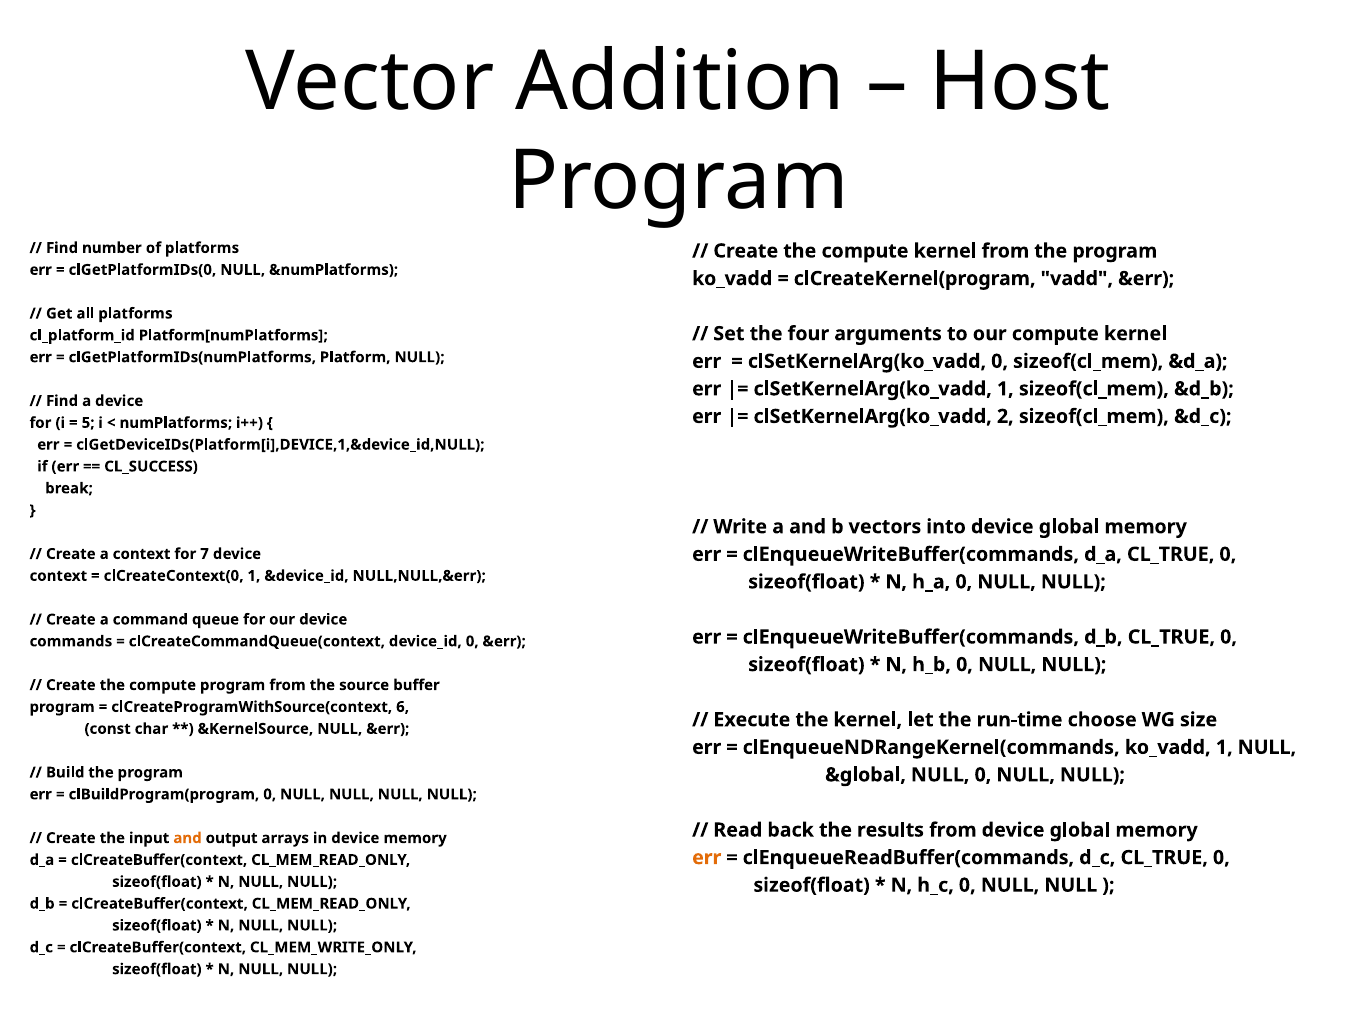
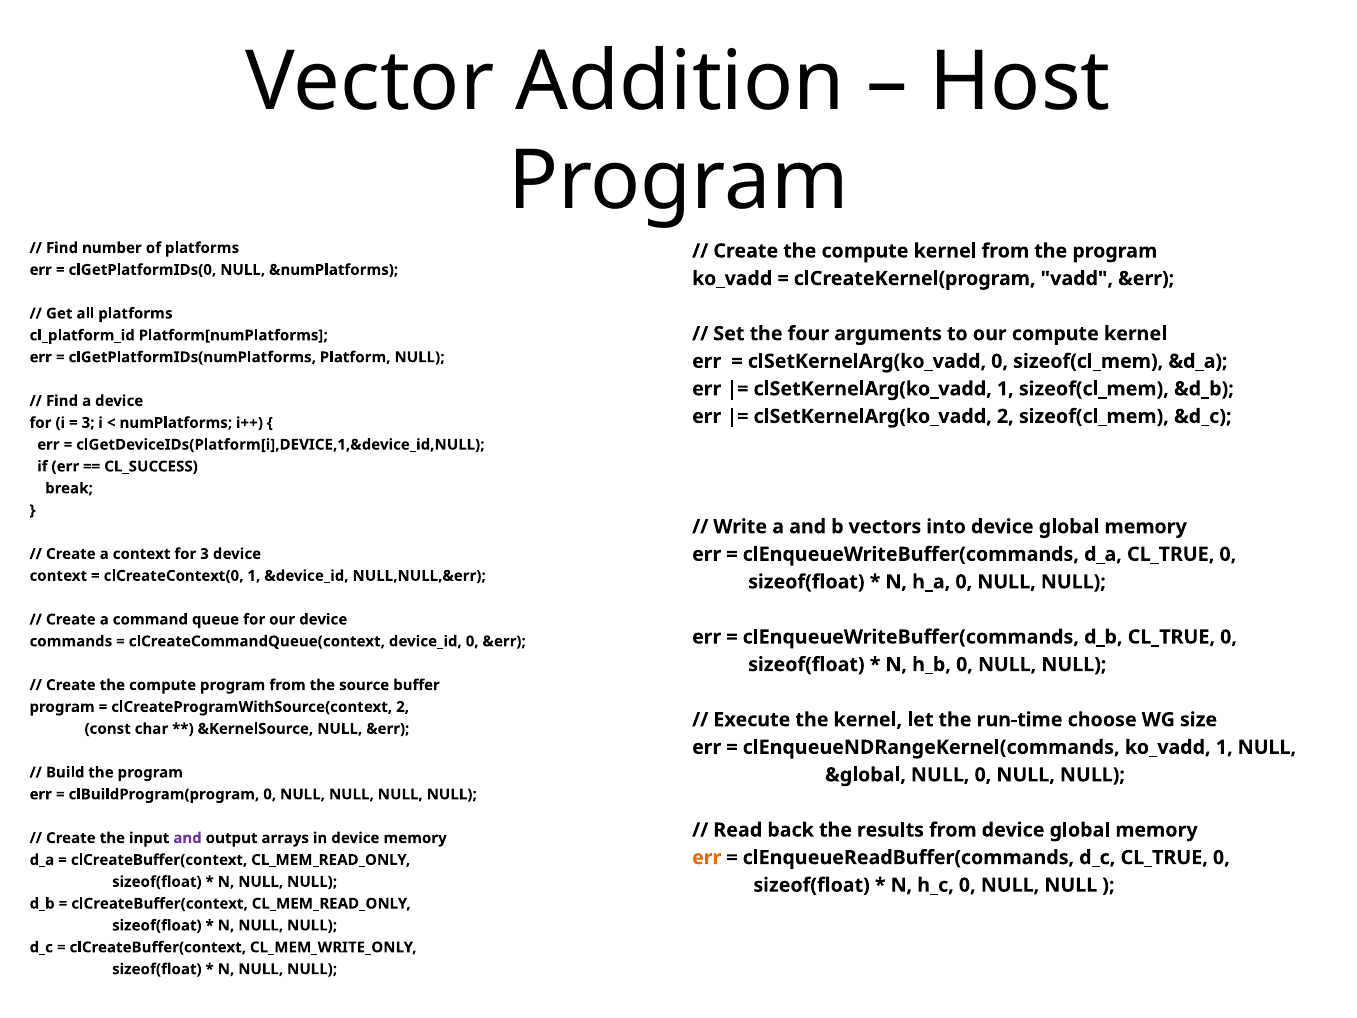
5: 5 -> 3 (88, 423)
for 7: 7 -> 3 (204, 554)
clCreateProgramWithSource(context 6: 6 -> 2 (403, 707)
and colour: orange -> purple (187, 838)
